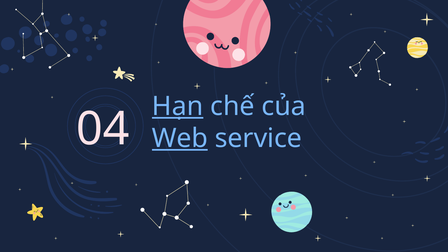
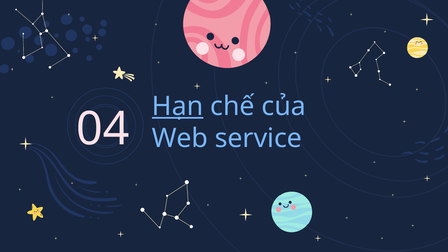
Web underline: present -> none (180, 138)
